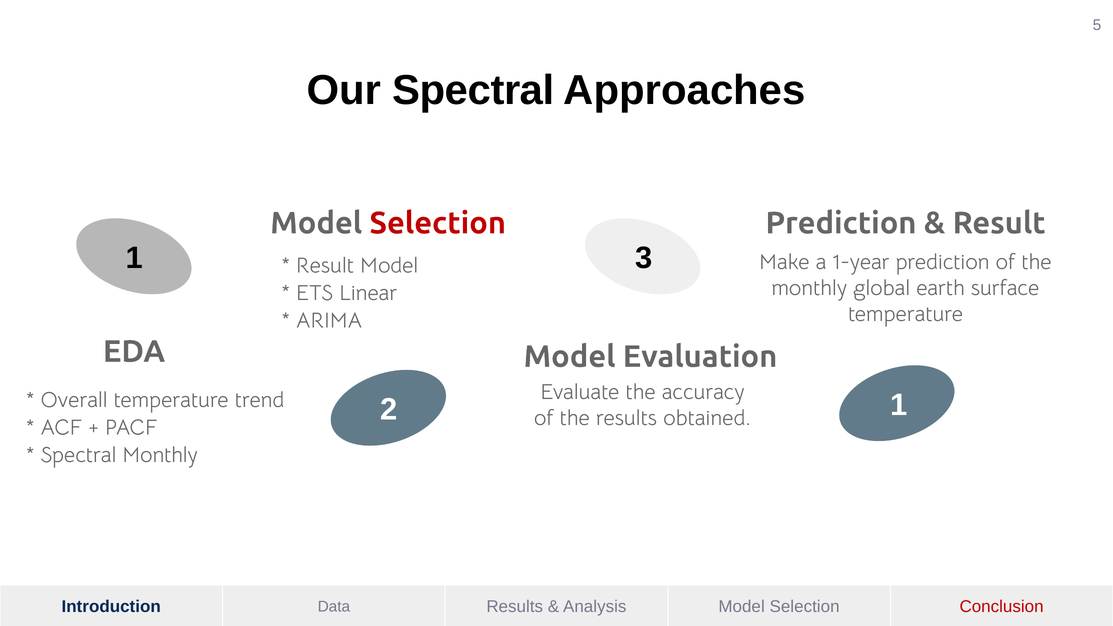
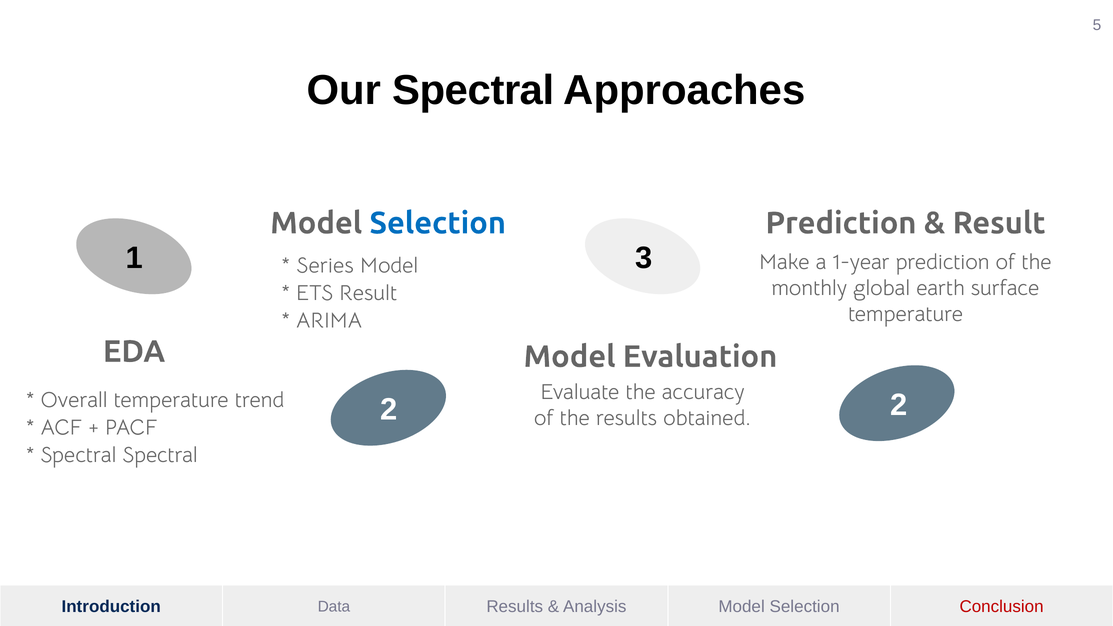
Selection colour: red -> blue (438, 223)
Result: Result -> Series (325, 266)
ETS Linear: Linear -> Result (368, 293)
2 1: 1 -> 2 (899, 405)
Spectral Monthly: Monthly -> Spectral (160, 455)
